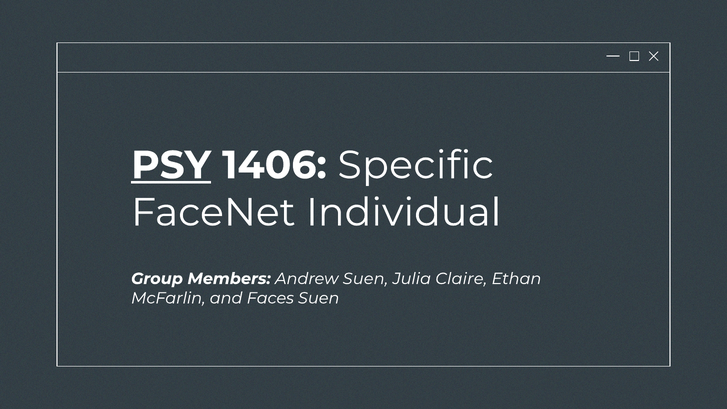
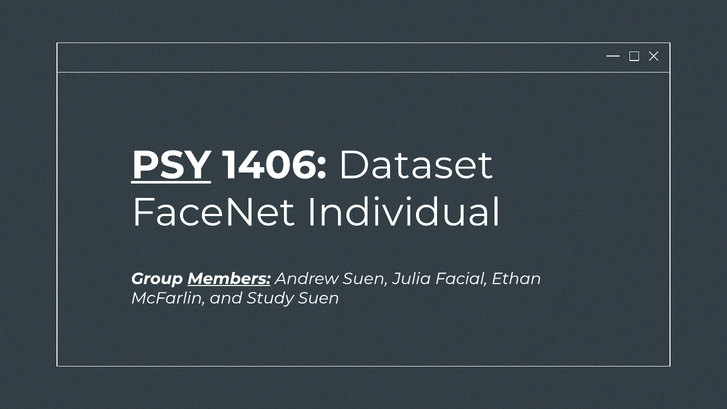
Specific: Specific -> Dataset (416, 165)
Members underline: none -> present (229, 279)
Claire: Claire -> Facial (461, 279)
Faces: Faces -> Study (270, 298)
